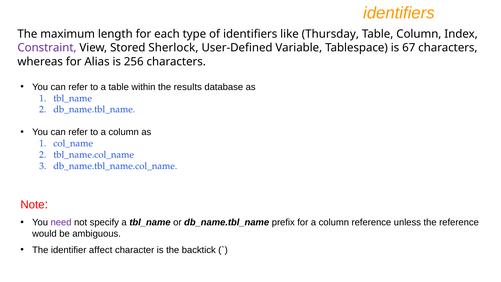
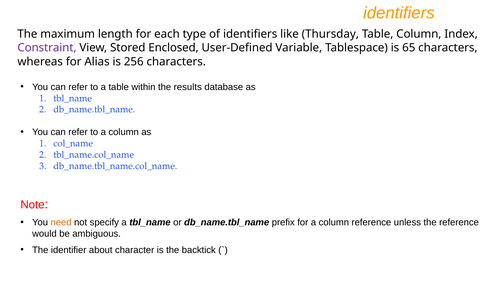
Sherlock: Sherlock -> Enclosed (174, 48)
67: 67 -> 65 (409, 48)
need colour: purple -> orange (61, 222)
affect: affect -> about (101, 250)
